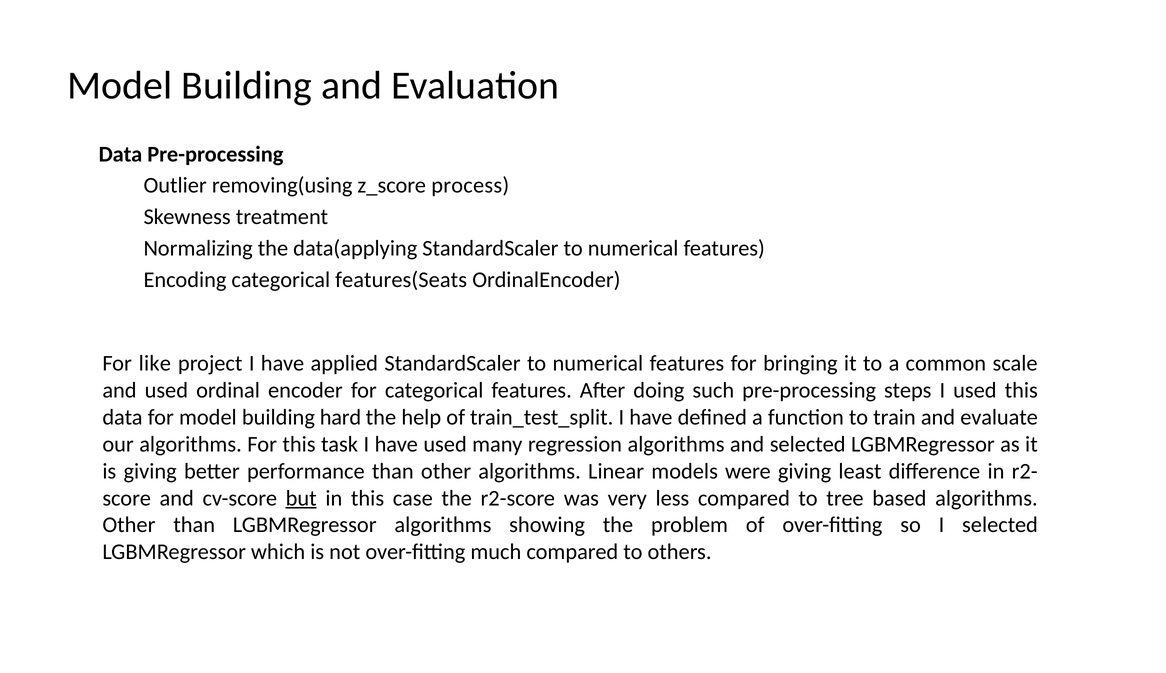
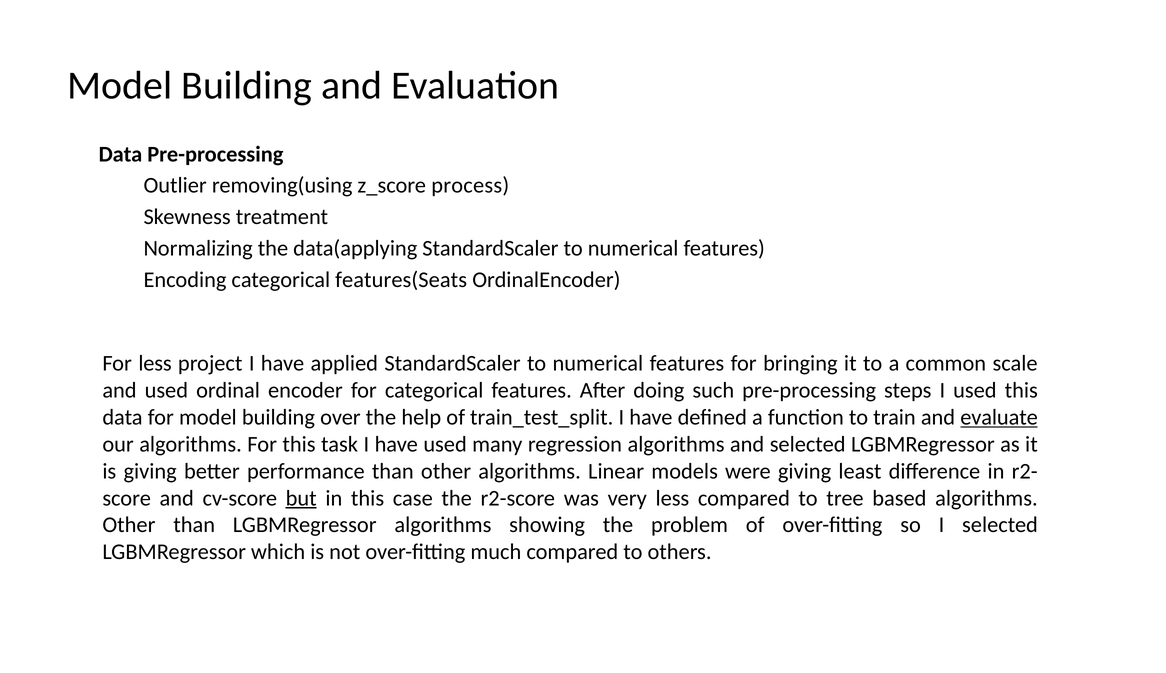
For like: like -> less (155, 363)
hard: hard -> over (340, 417)
evaluate underline: none -> present (999, 417)
